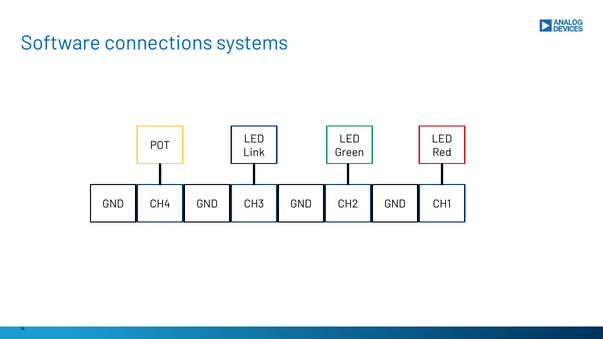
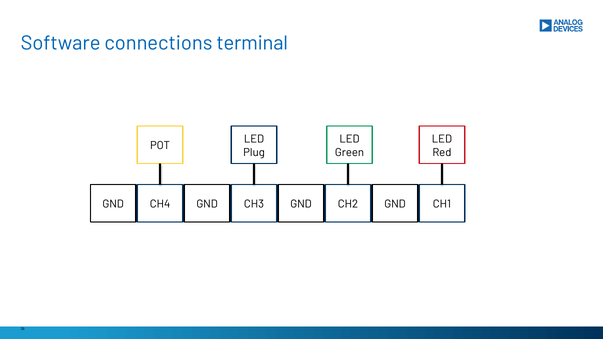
systems: systems -> terminal (252, 43)
Link: Link -> Plug (254, 152)
